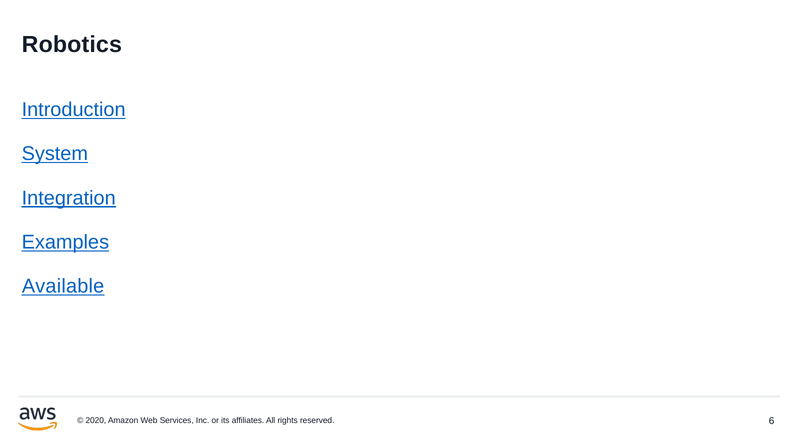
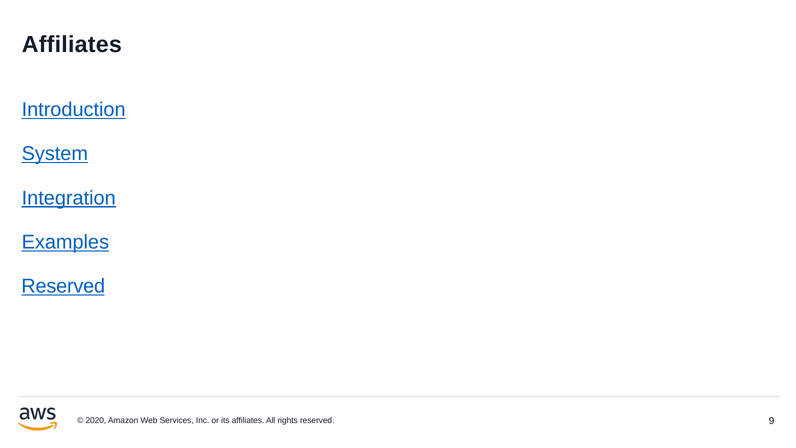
Robotics: Robotics -> Affiliates (72, 45)
Available: Available -> Reserved (63, 286)
6: 6 -> 9 (772, 421)
